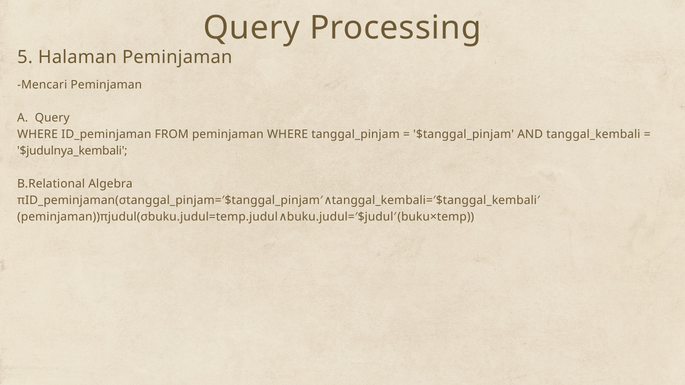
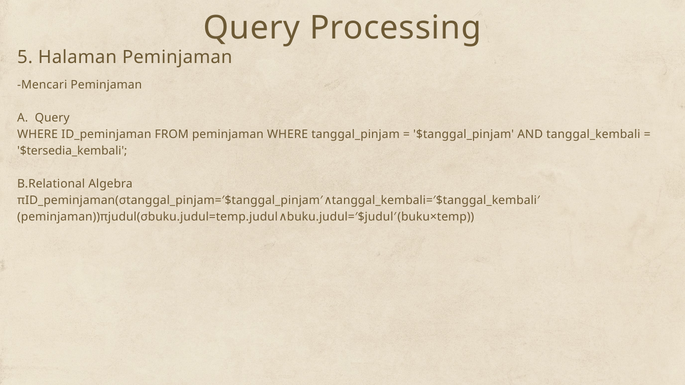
$judulnya_kembali: $judulnya_kembali -> $tersedia_kembali (72, 151)
